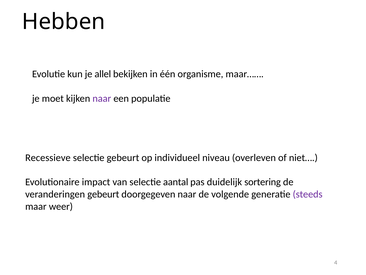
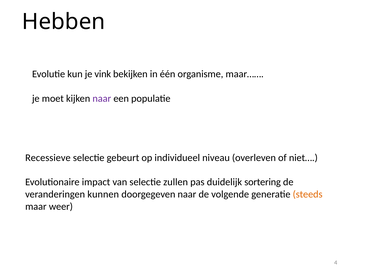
allel: allel -> vink (103, 74)
aantal: aantal -> zullen (176, 182)
veranderingen gebeurt: gebeurt -> kunnen (103, 194)
steeds colour: purple -> orange (308, 194)
